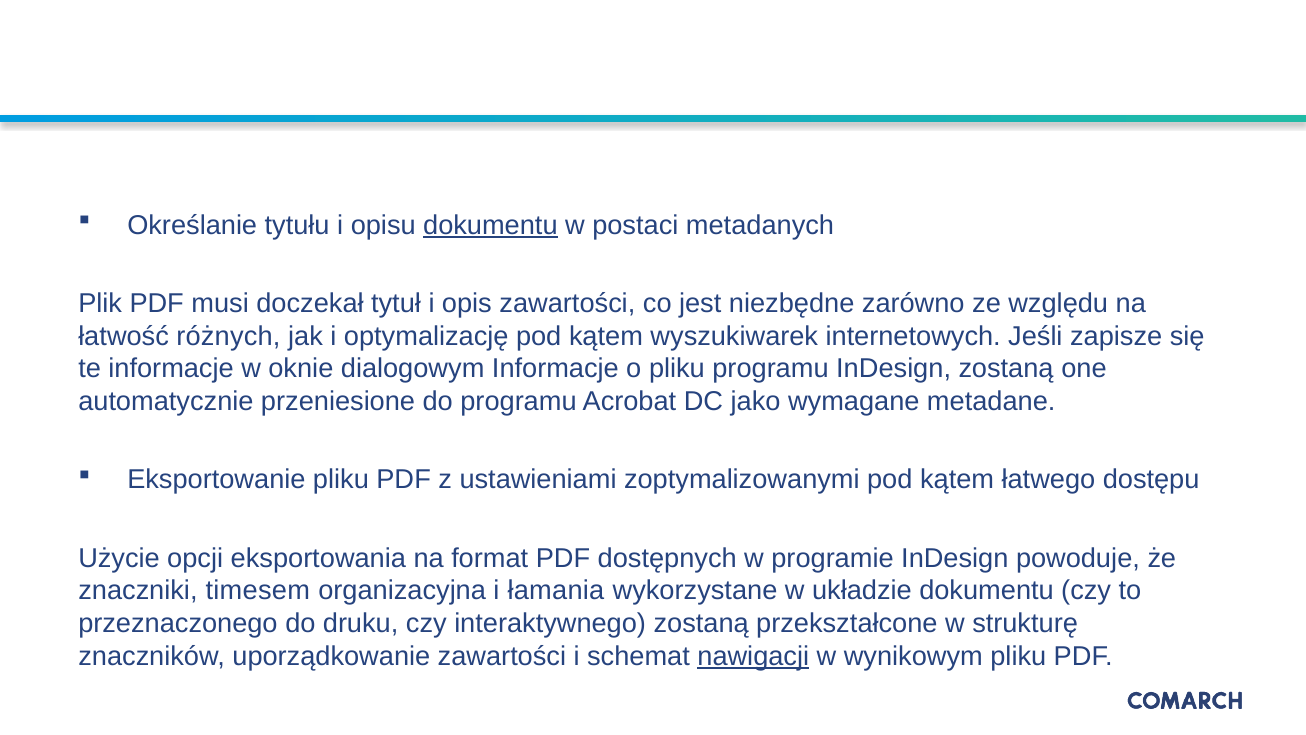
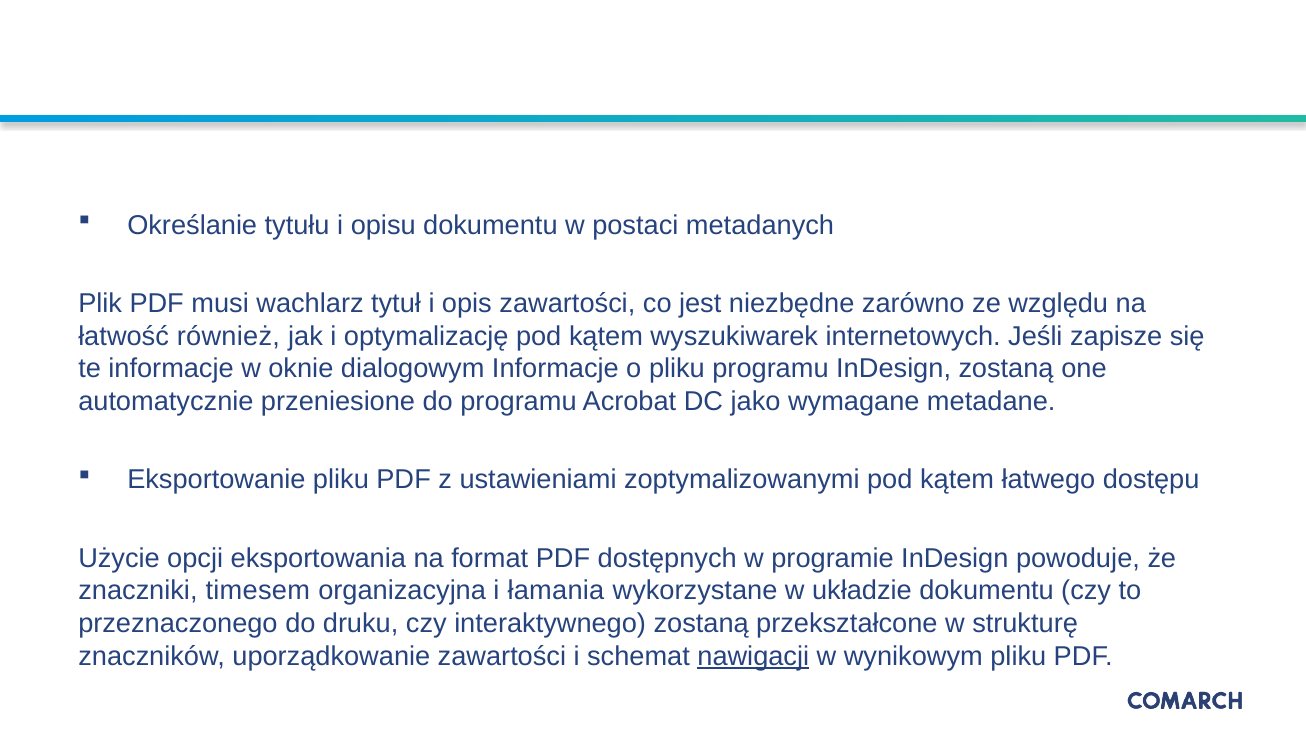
dokumentu underline: present -> none (490, 225)
doczekał: doczekał -> wachlarz (310, 303)
różnych: różnych -> również (228, 336)
